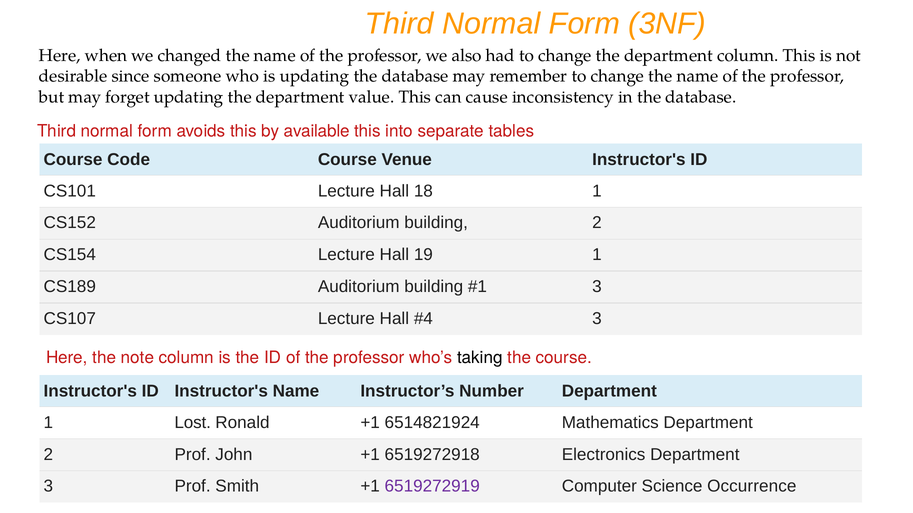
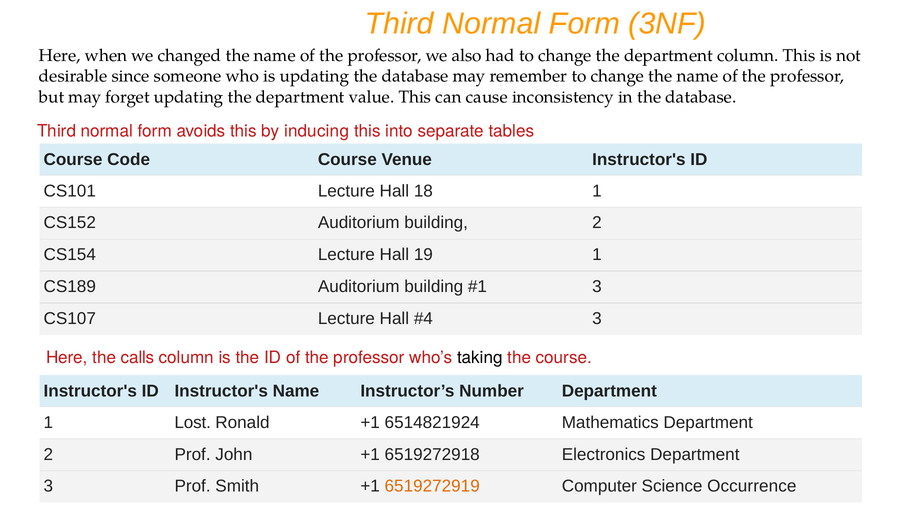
available: available -> inducing (317, 131)
note: note -> calls (138, 358)
6519272919 colour: purple -> orange (432, 487)
